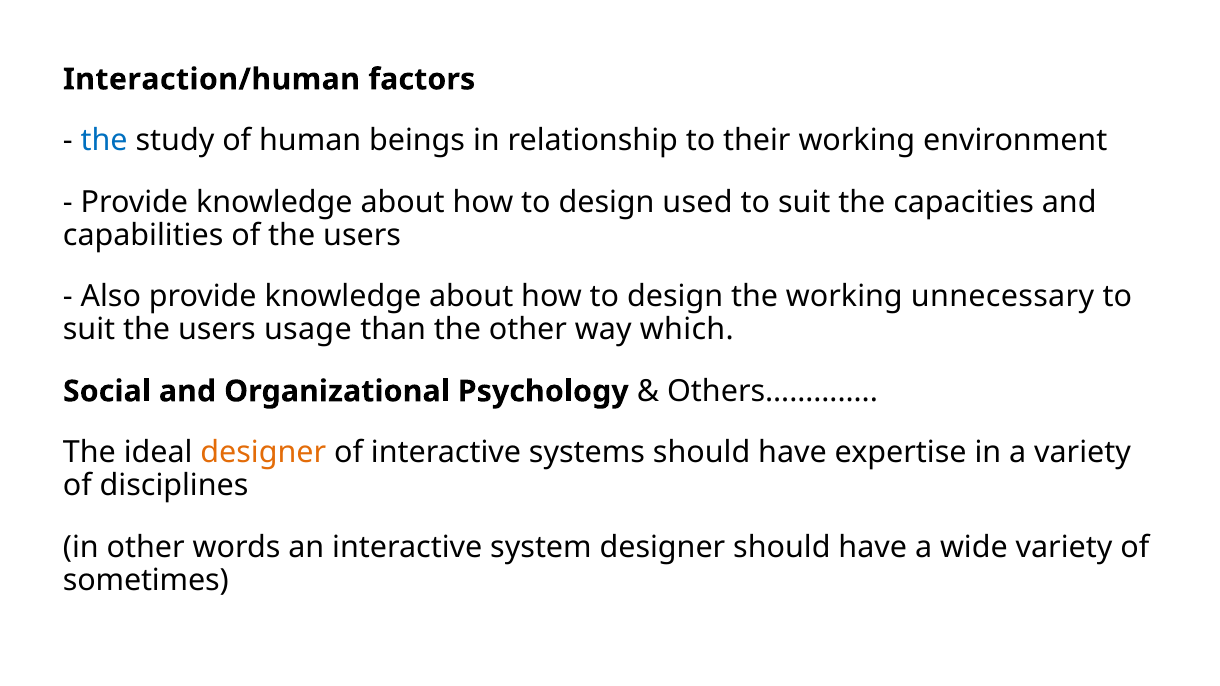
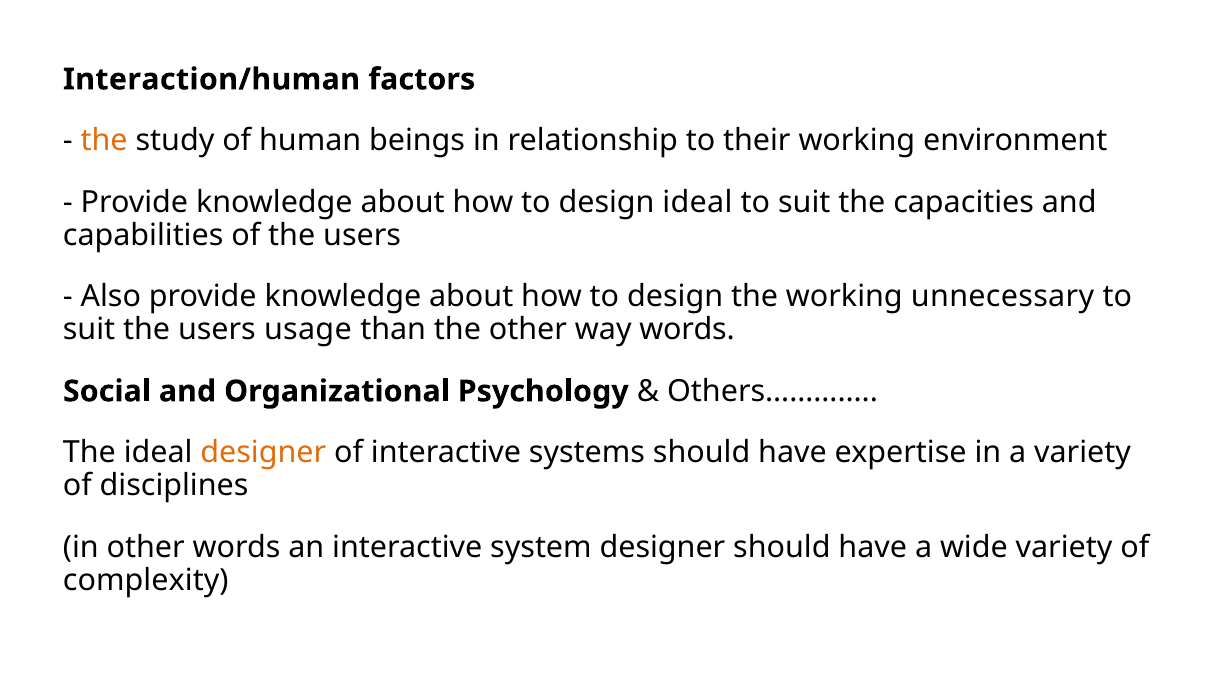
the colour: blue -> orange (104, 141)
design used: used -> ideal (697, 203)
way which: which -> words (687, 330)
sometimes: sometimes -> complexity (146, 580)
